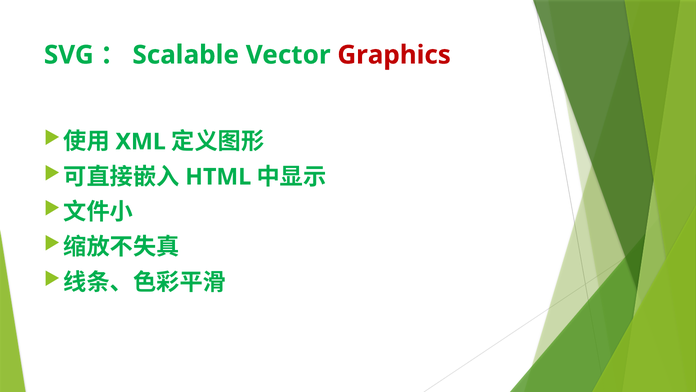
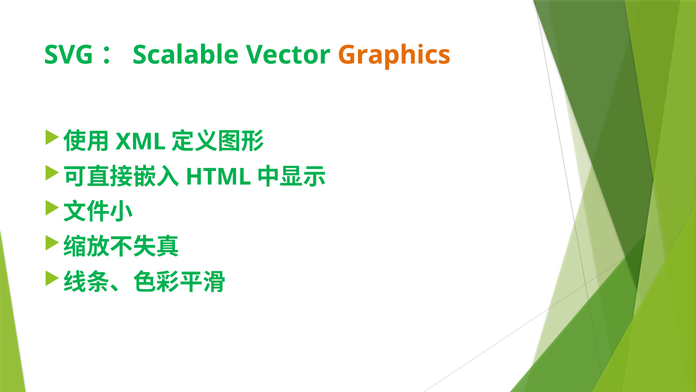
Graphics colour: red -> orange (394, 55)
